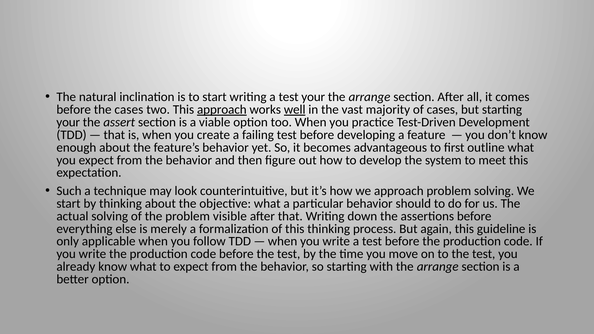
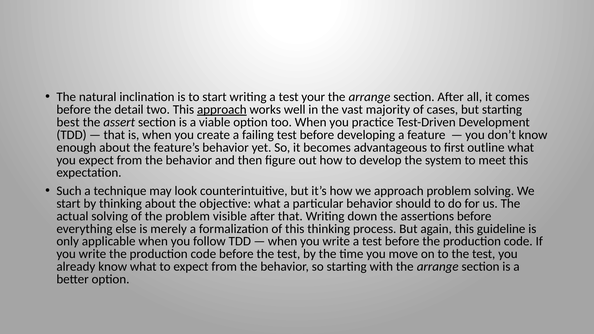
the cases: cases -> detail (129, 110)
well underline: present -> none (295, 110)
your: your -> best (68, 122)
